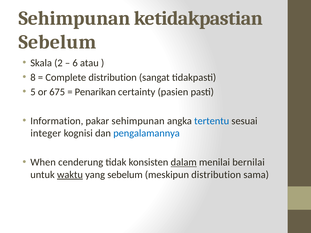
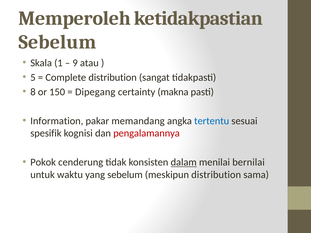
Sehimpunan: Sehimpunan -> Memperoleh (75, 18)
2: 2 -> 1 (58, 63)
6: 6 -> 9 (75, 63)
8: 8 -> 5 (33, 77)
5: 5 -> 8 (33, 92)
675: 675 -> 150 (57, 92)
Penarikan: Penarikan -> Dipegang (95, 92)
pasien: pasien -> makna (173, 92)
pakar sehimpunan: sehimpunan -> memandang (138, 121)
integer: integer -> spesifik (46, 133)
pengalamannya colour: blue -> red (147, 133)
When: When -> Pokok (43, 162)
waktu underline: present -> none (70, 175)
